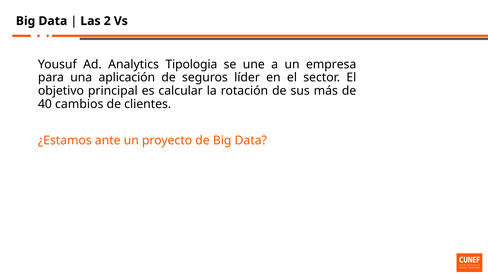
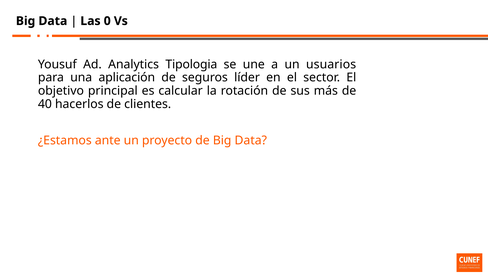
2: 2 -> 0 (107, 21)
empresa: empresa -> usuarios (331, 64)
cambios: cambios -> hacerlos (79, 104)
